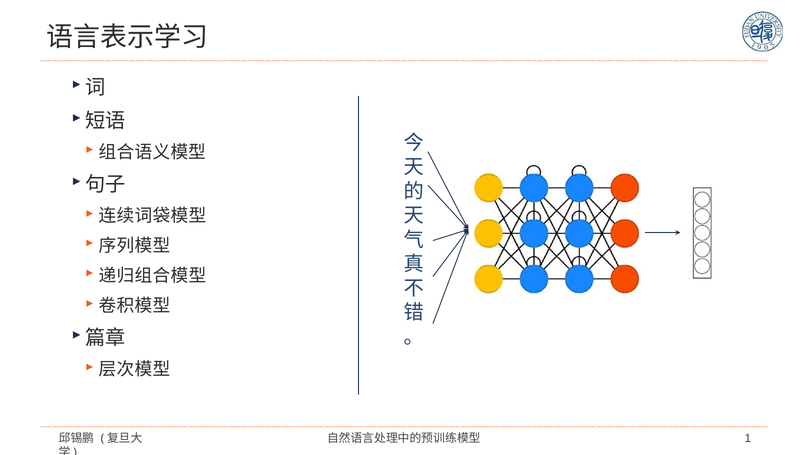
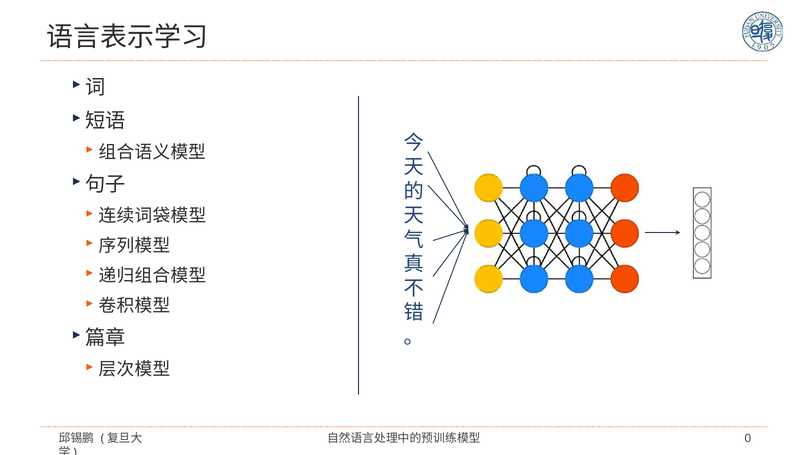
1: 1 -> 0 (748, 438)
